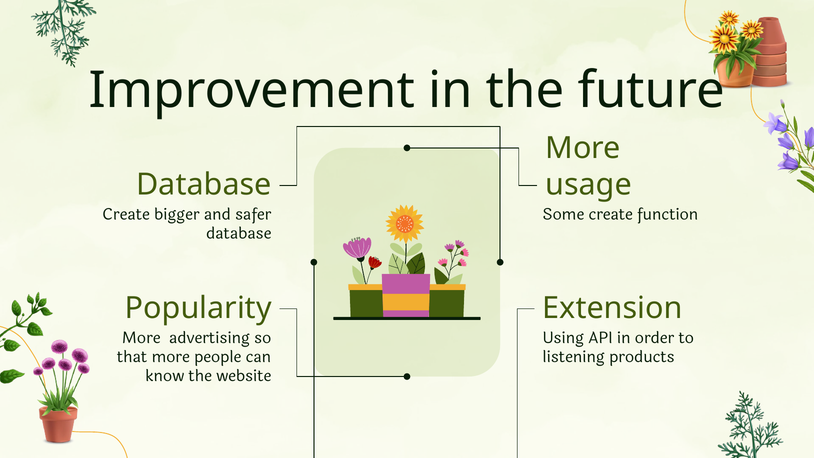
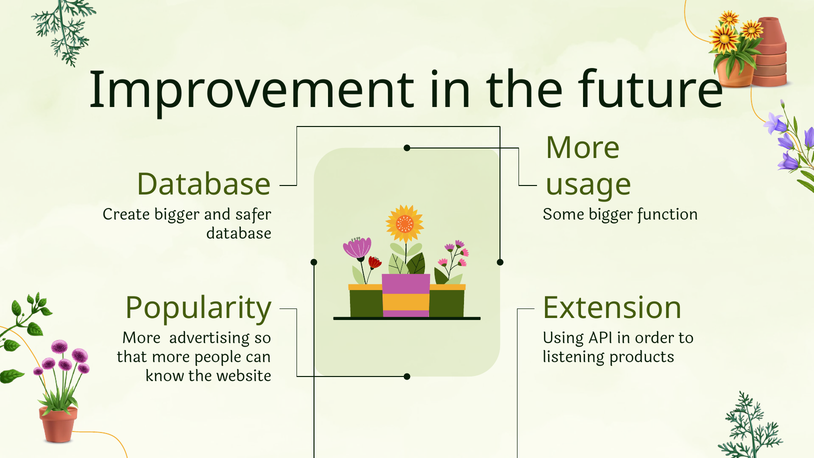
Some create: create -> bigger (611, 215)
